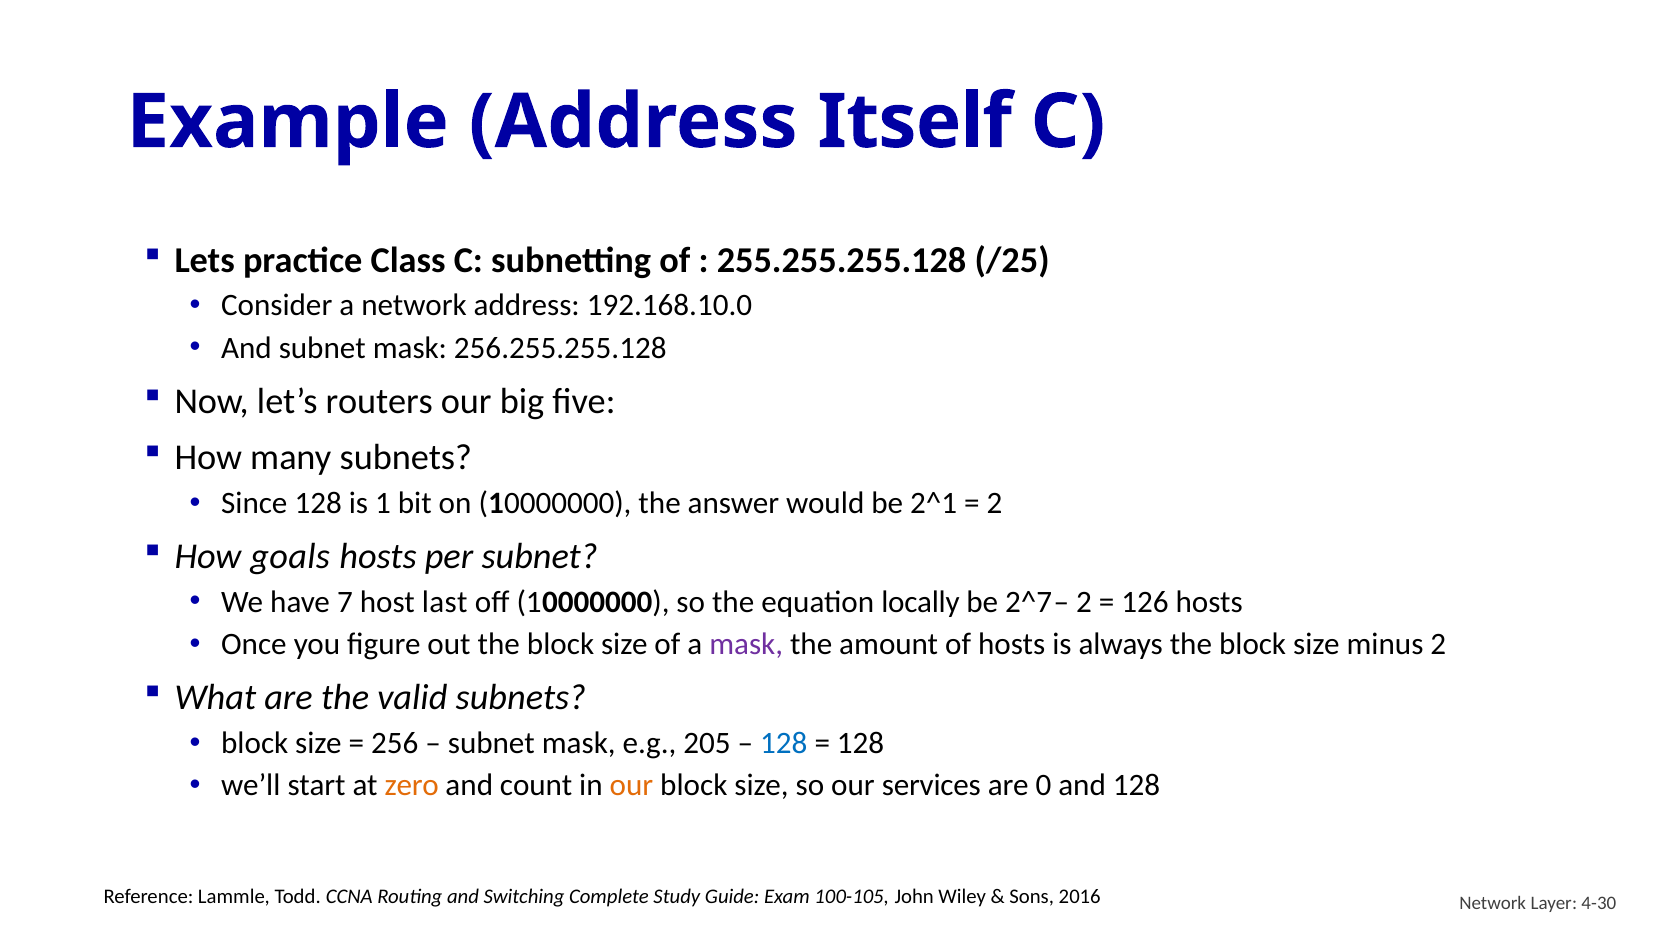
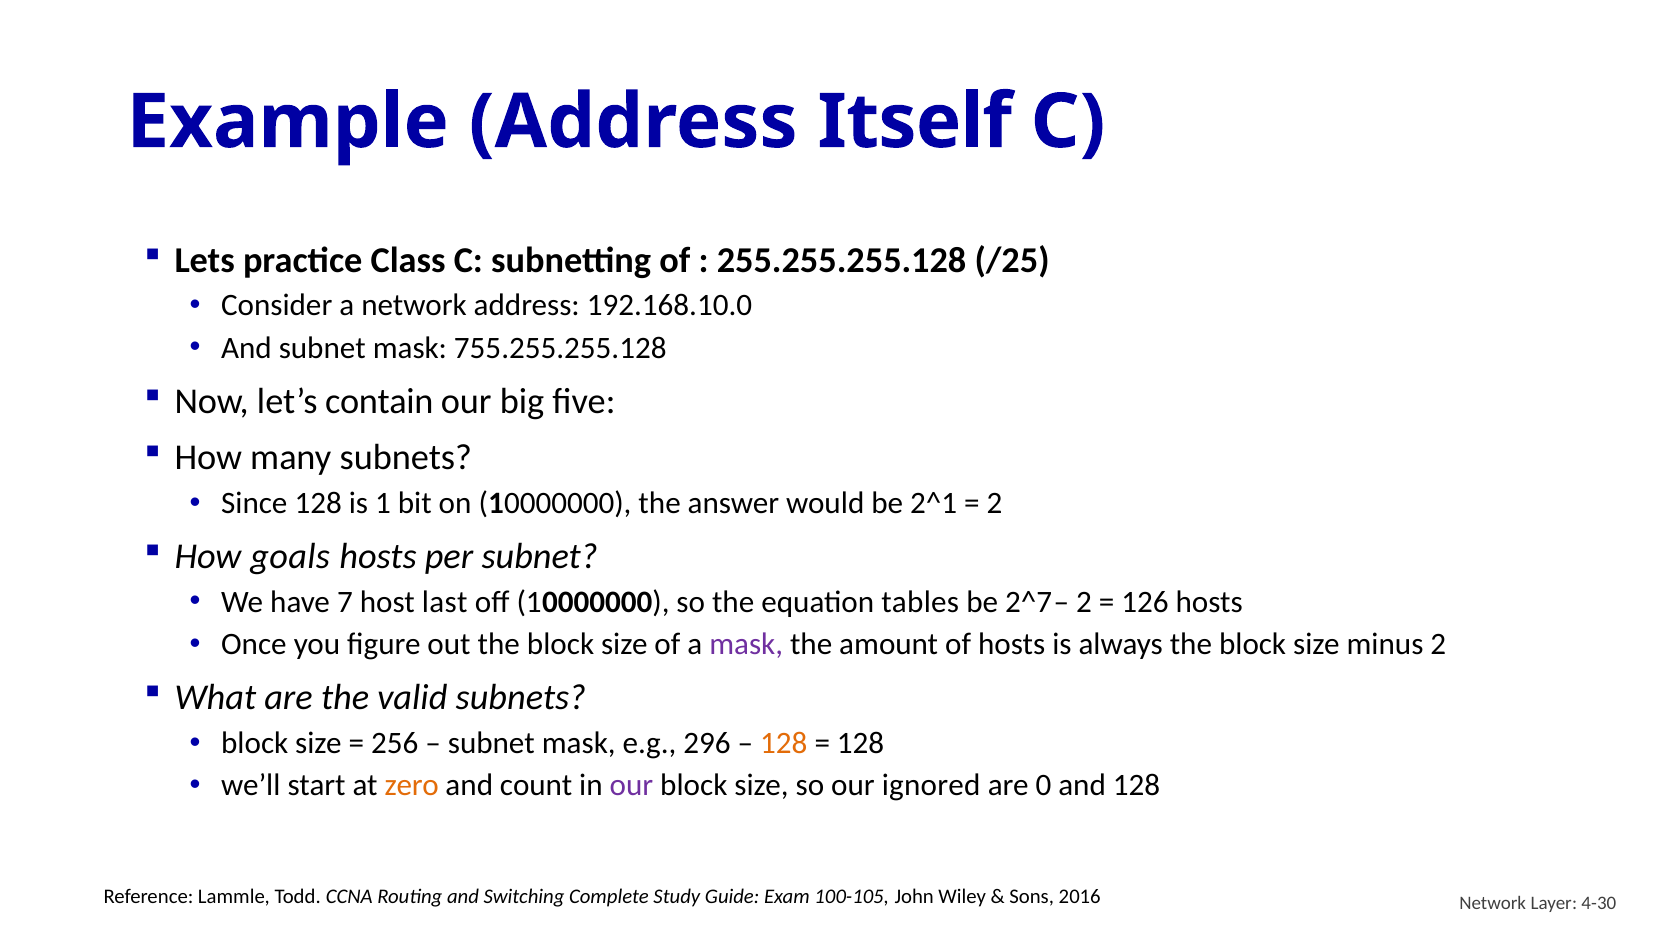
256.255.255.128: 256.255.255.128 -> 755.255.255.128 (560, 348)
routers: routers -> contain (379, 401)
locally: locally -> tables (920, 602)
205: 205 -> 296 (707, 743)
128 colour: blue -> orange (784, 743)
our colour: orange -> purple (631, 785)
services: services -> ignored (931, 785)
